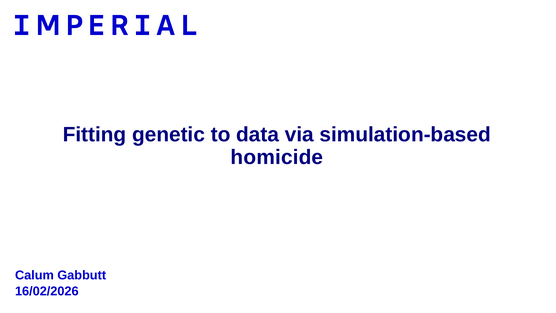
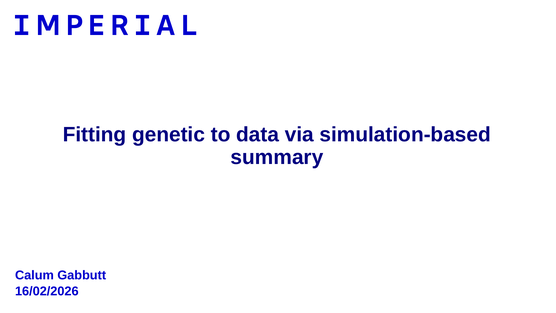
homicide: homicide -> summary (277, 157)
